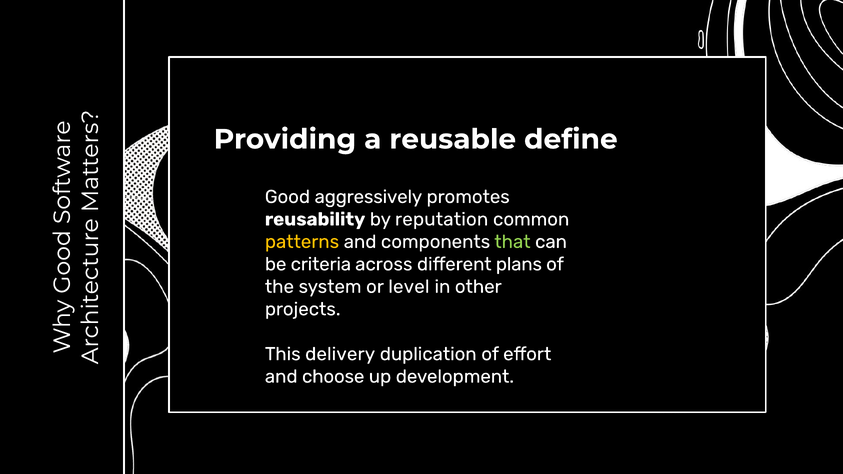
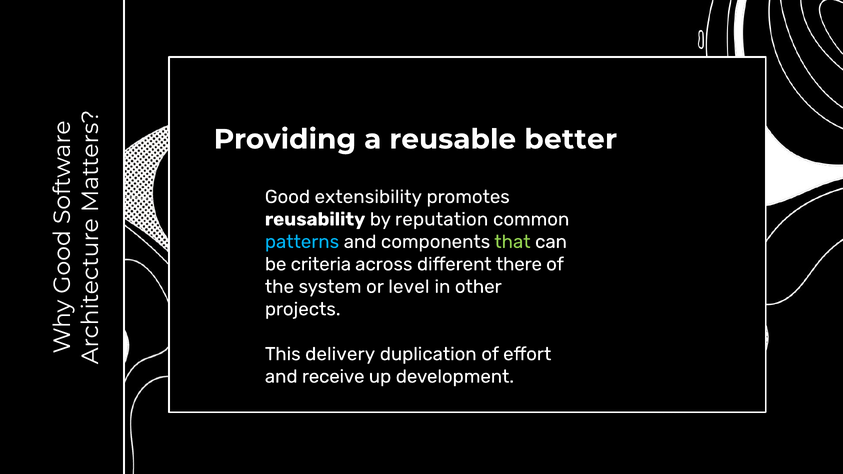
define: define -> better (571, 139)
aggressively: aggressively -> extensibility (368, 197)
patterns colour: yellow -> light blue (302, 242)
plans: plans -> there (519, 264)
choose: choose -> receive (333, 377)
